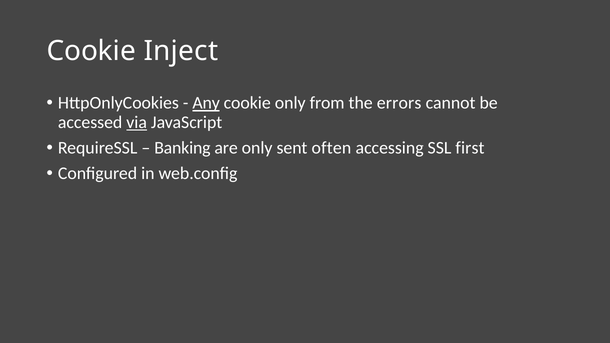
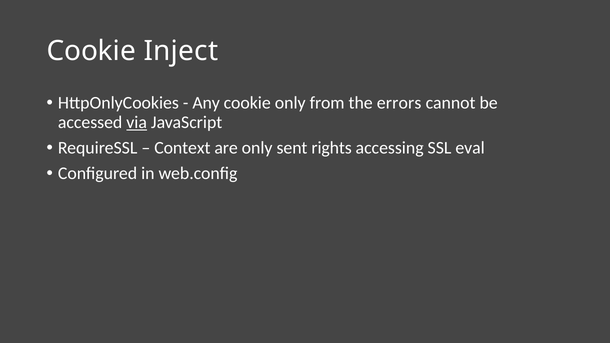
Any underline: present -> none (206, 103)
Banking: Banking -> Context (182, 148)
often: often -> rights (332, 148)
first: first -> eval (470, 148)
